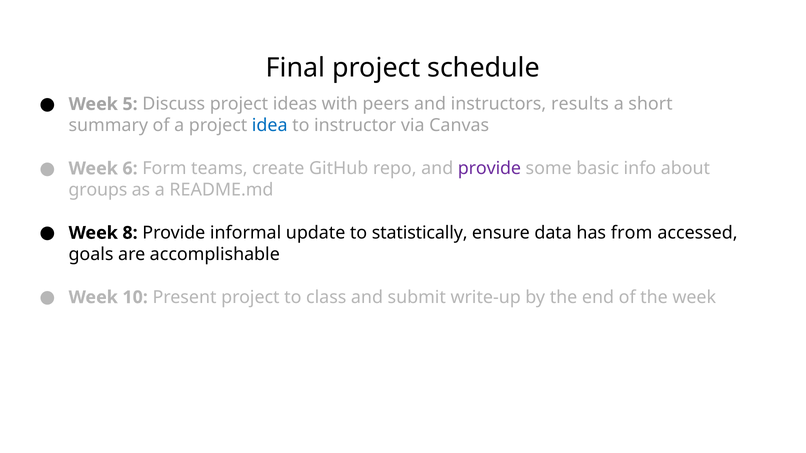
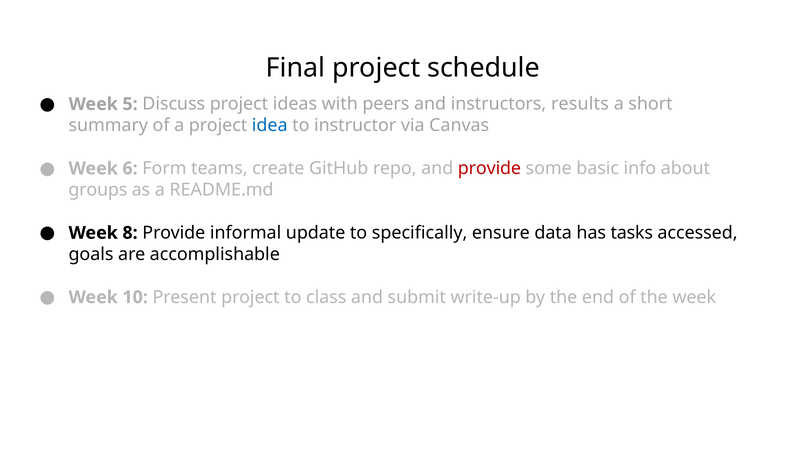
provide colour: purple -> red (489, 169)
statistically: statistically -> specifically (420, 233)
from: from -> tasks (632, 233)
